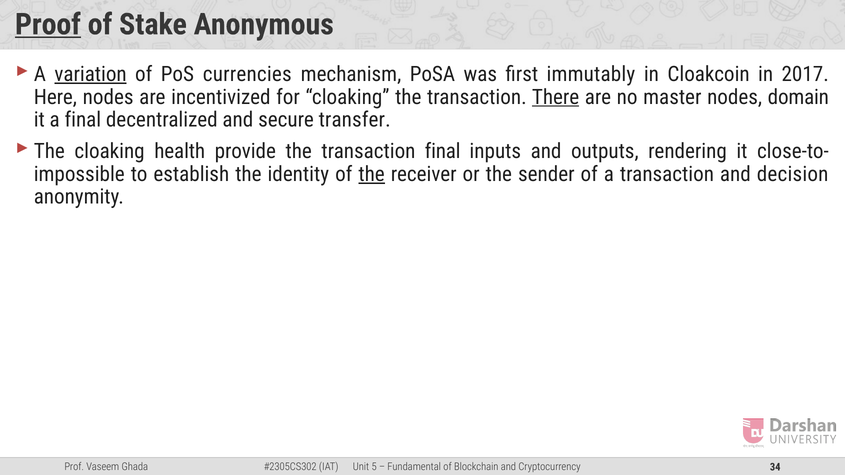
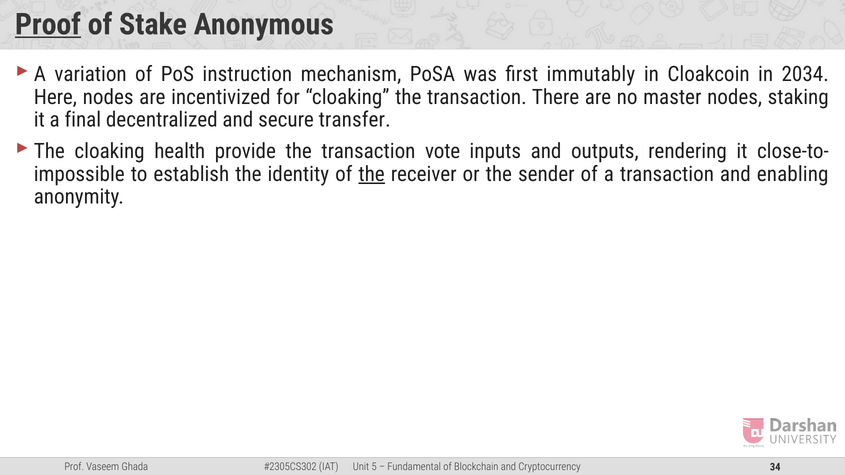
variation underline: present -> none (91, 74)
currencies: currencies -> instruction (247, 74)
2017: 2017 -> 2034 (805, 74)
There underline: present -> none (556, 97)
domain: domain -> staking (798, 97)
transaction final: final -> vote (443, 152)
decision: decision -> enabling (793, 174)
